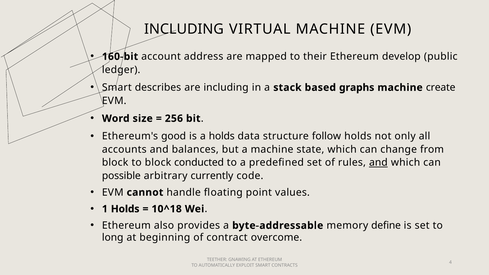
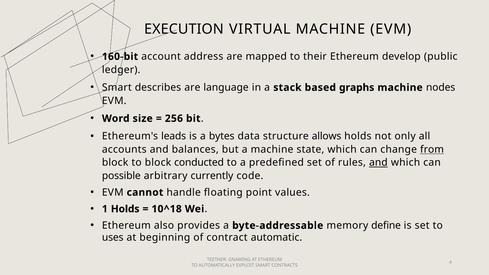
INCLUDING: INCLUDING -> EXECUTION (184, 29)
are including: including -> language (226, 88)
create: create -> nodes (441, 88)
good: good -> leads (174, 136)
a holds: holds -> bytes (222, 136)
follow: follow -> allows (327, 136)
from underline: none -> present (432, 149)
long: long -> uses (113, 238)
overcome: overcome -> automatic (277, 238)
